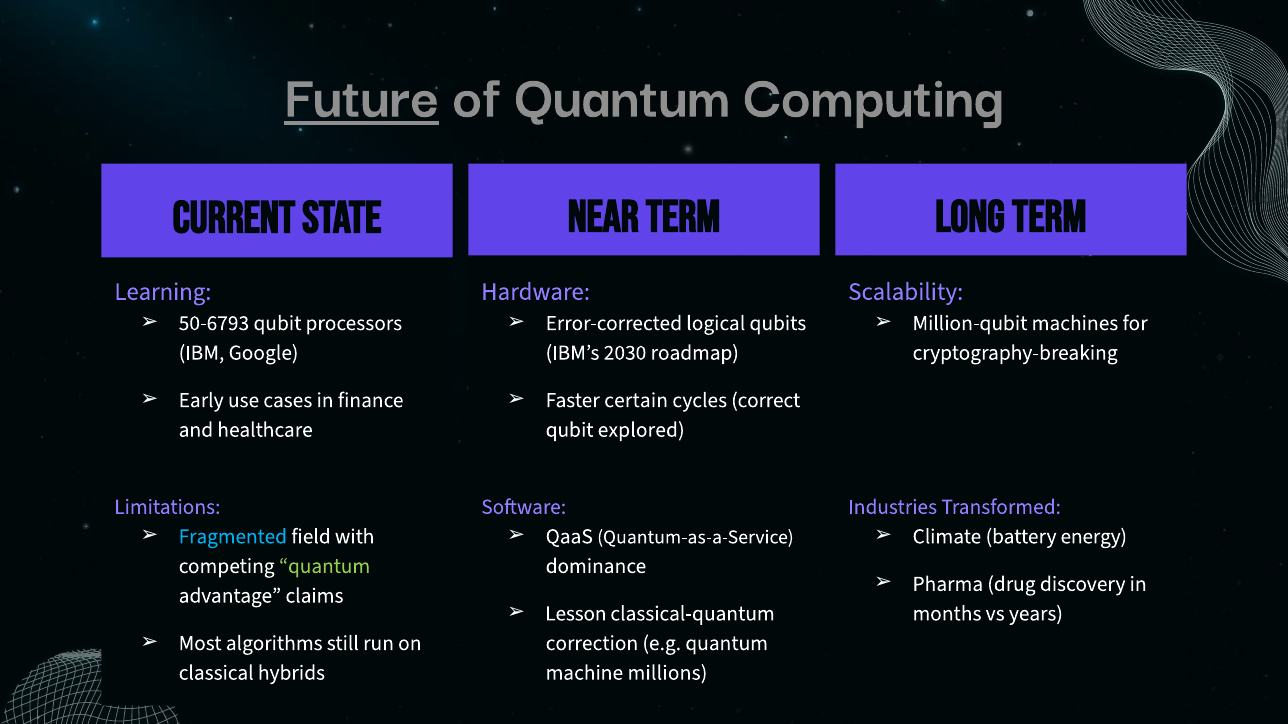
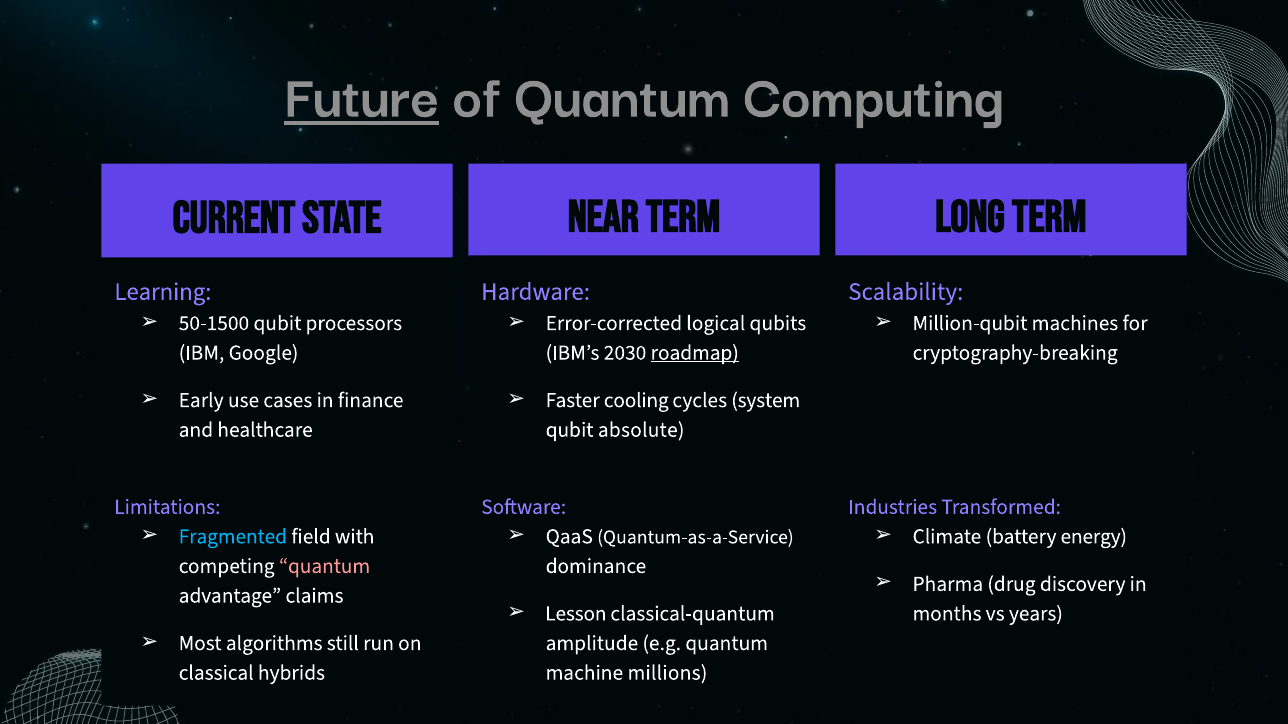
50-6793: 50-6793 -> 50-1500 (214, 323)
roadmap underline: none -> present (695, 353)
certain: certain -> cooling (636, 400)
correct: correct -> system (766, 400)
explored: explored -> absolute (641, 430)
quantum colour: light green -> pink (325, 566)
correction: correction -> amplitude (592, 643)
